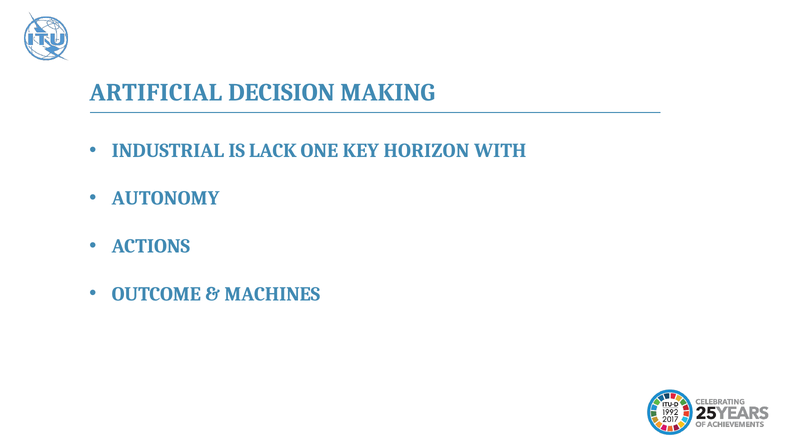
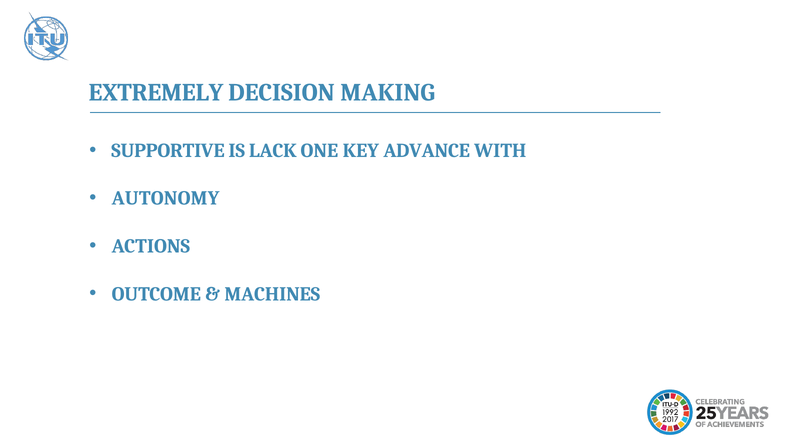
ARTIFICIAL: ARTIFICIAL -> EXTREMELY (156, 92)
INDUSTRIAL: INDUSTRIAL -> SUPPORTIVE (168, 151)
HORIZON: HORIZON -> ADVANCE (427, 151)
